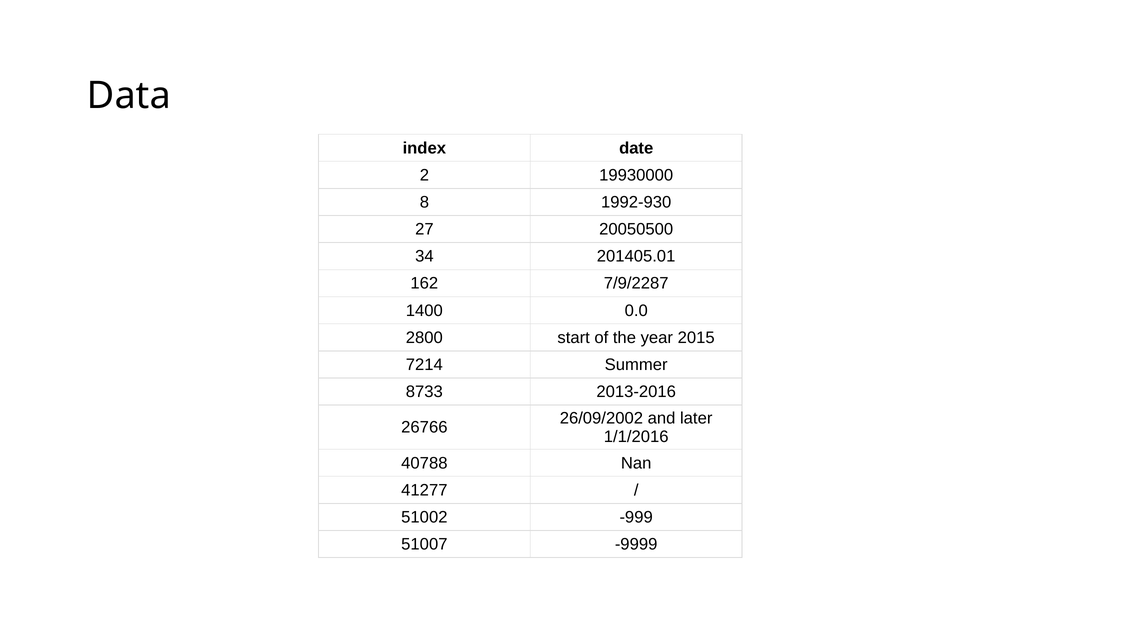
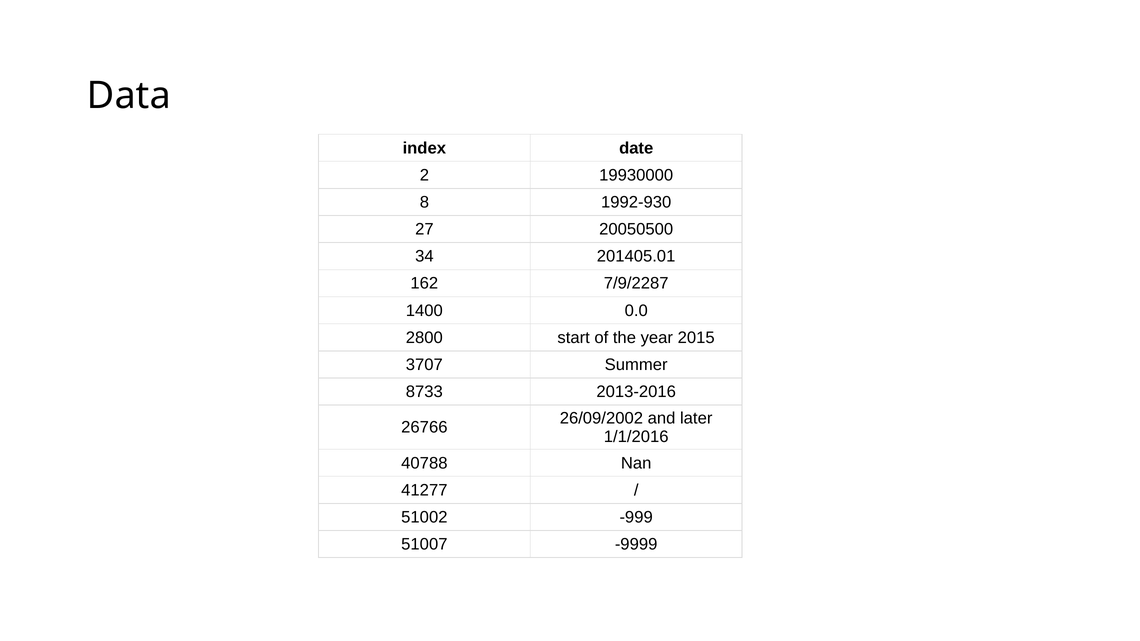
7214: 7214 -> 3707 (424, 365)
